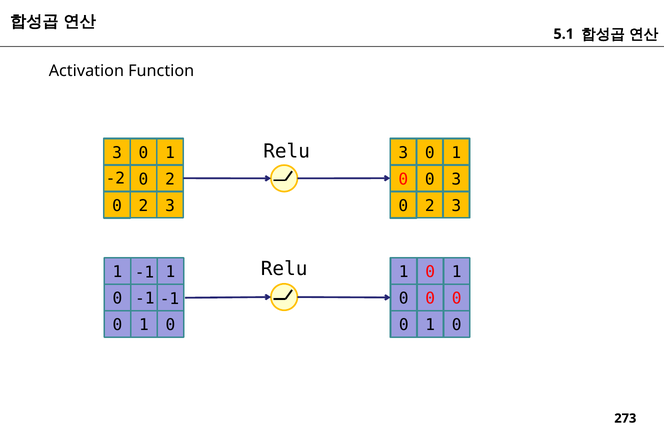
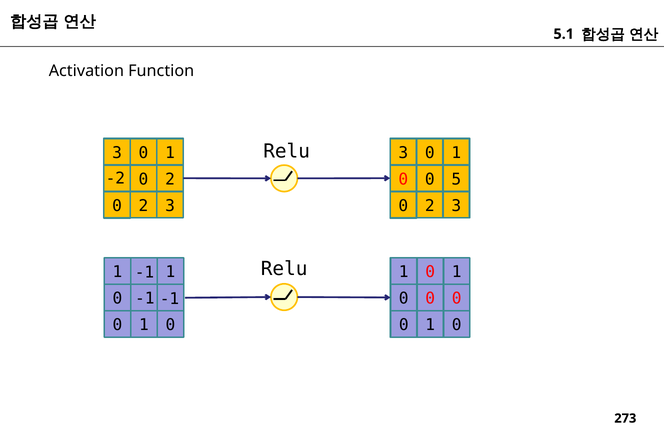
0 0 3: 3 -> 5 (456, 179)
